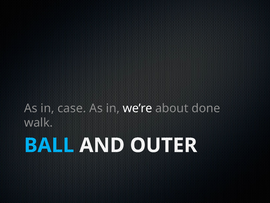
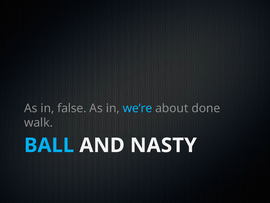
case: case -> false (72, 108)
we’re colour: white -> light blue (138, 108)
OUTER: OUTER -> NASTY (163, 145)
